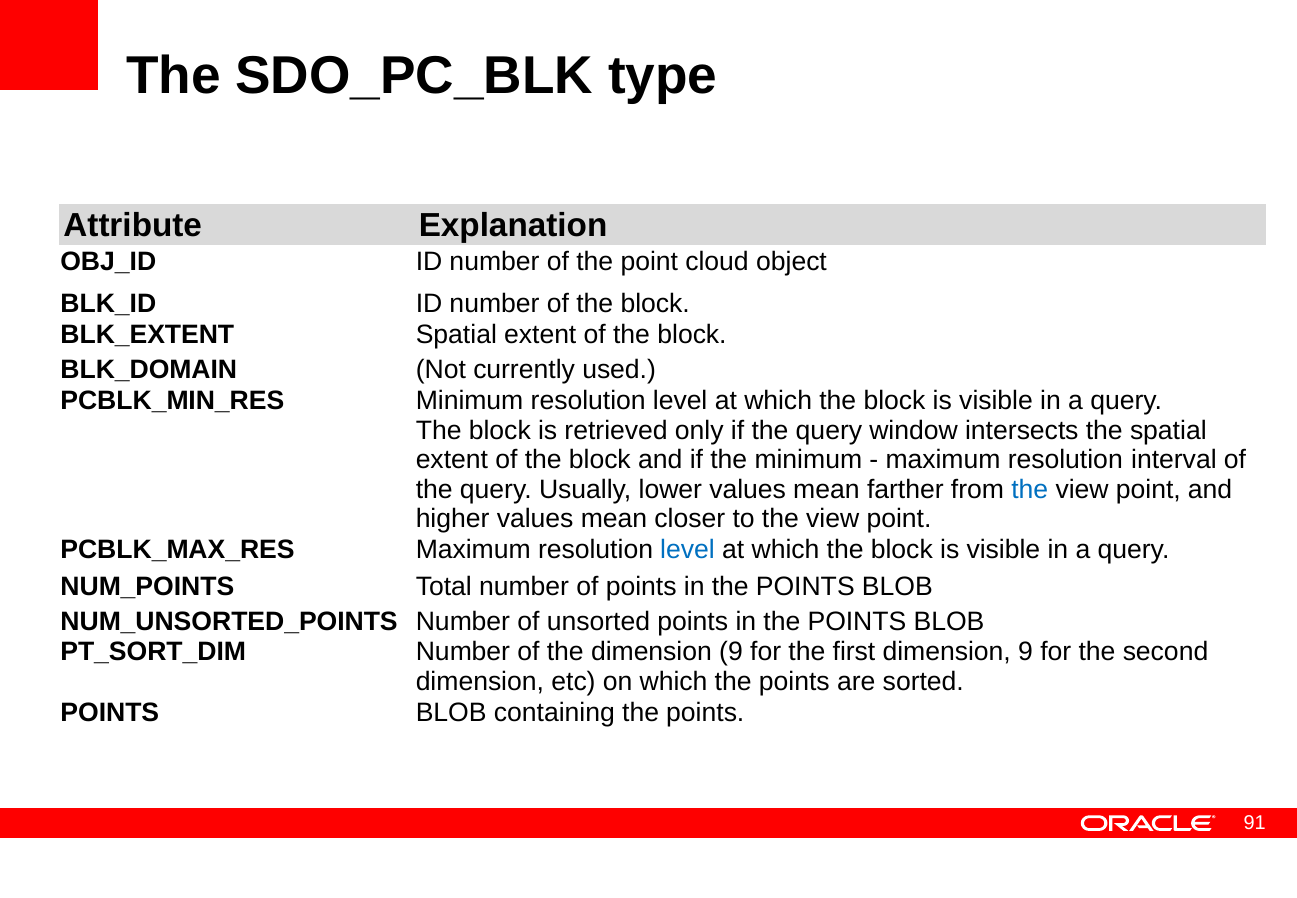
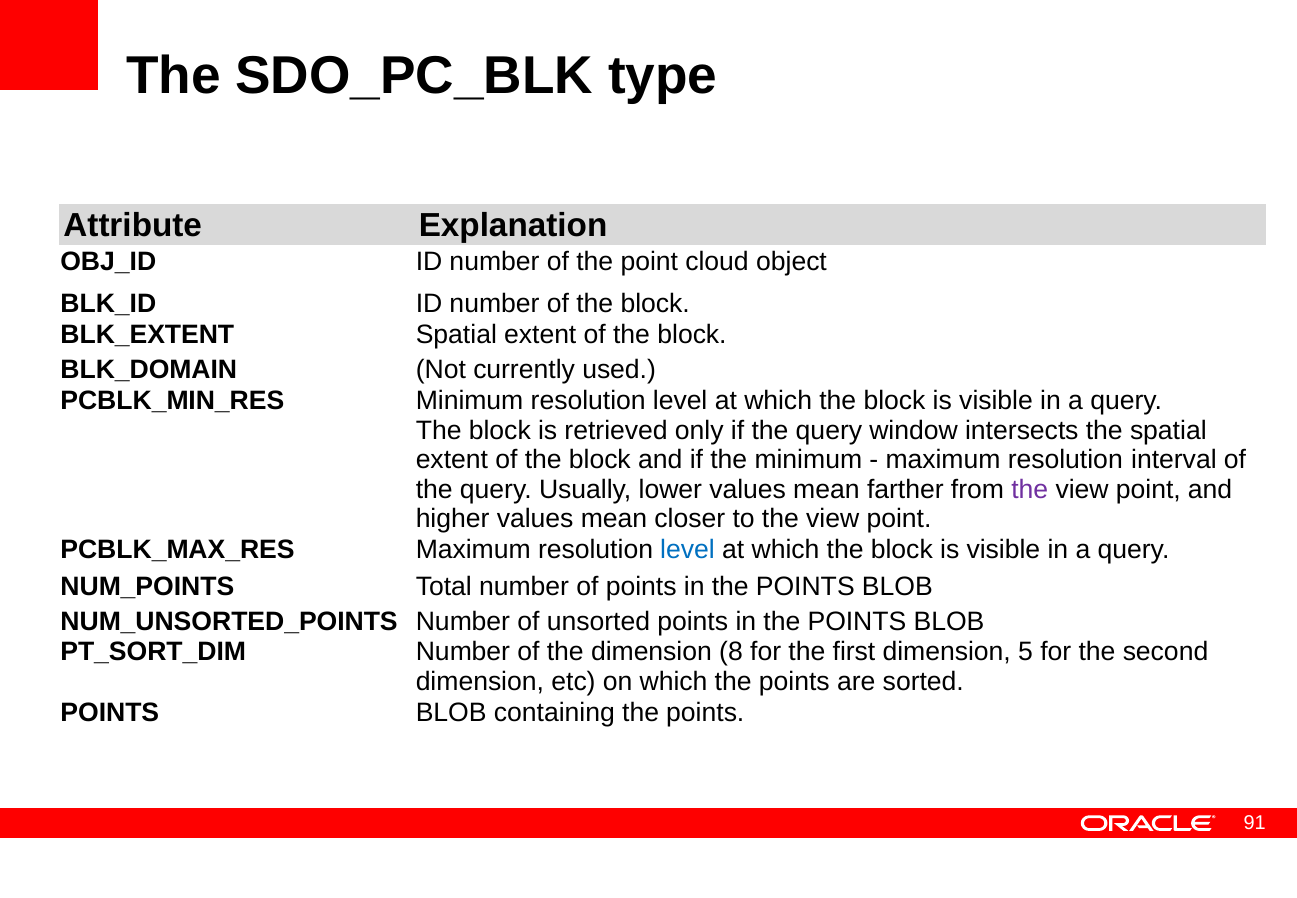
the colour: blue -> purple (1030, 490)
the dimension 9: 9 -> 8 (731, 652)
first dimension 9: 9 -> 5 (1026, 652)
